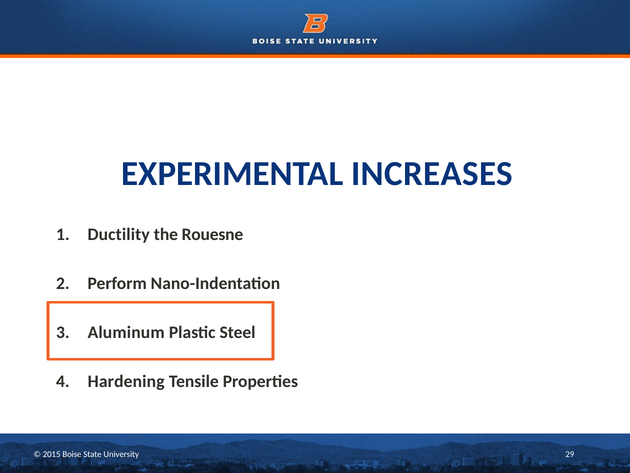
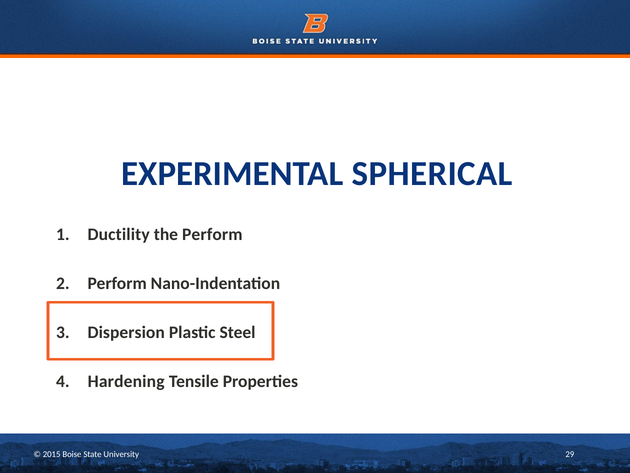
INCREASES: INCREASES -> SPHERICAL (432, 173)
the Rouesne: Rouesne -> Perform (212, 234)
Aluminum: Aluminum -> Dispersion (126, 332)
